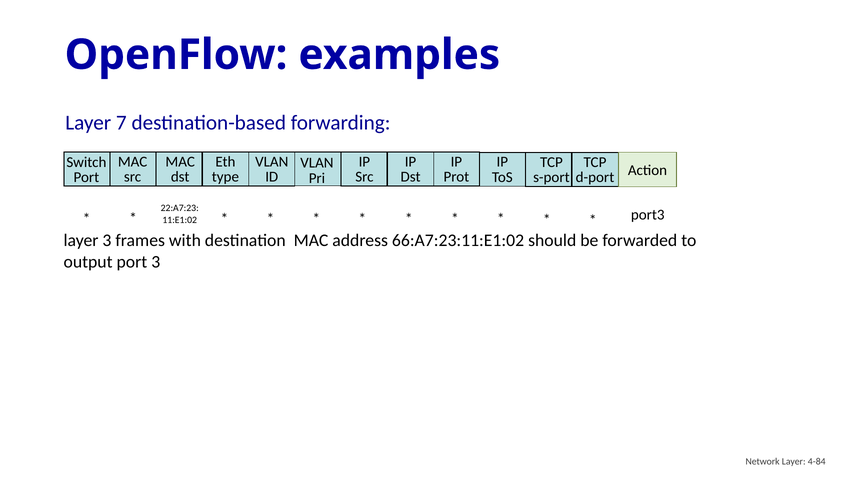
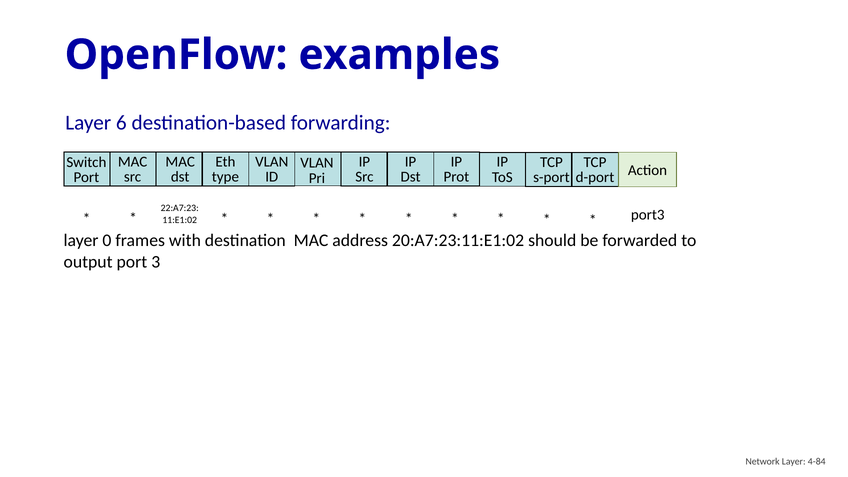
7: 7 -> 6 (121, 123)
layer 3: 3 -> 0 (107, 241)
66:A7:23:11:E1:02: 66:A7:23:11:E1:02 -> 20:A7:23:11:E1:02 (458, 241)
